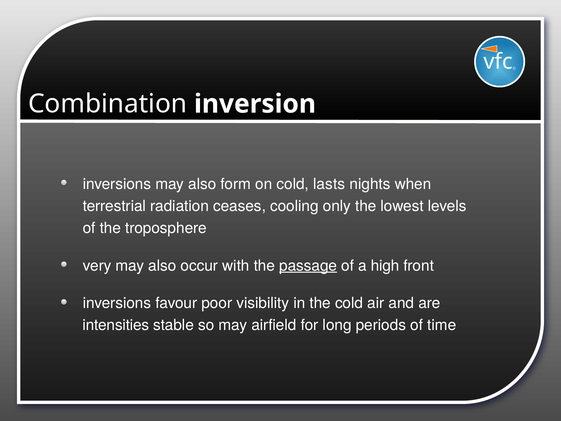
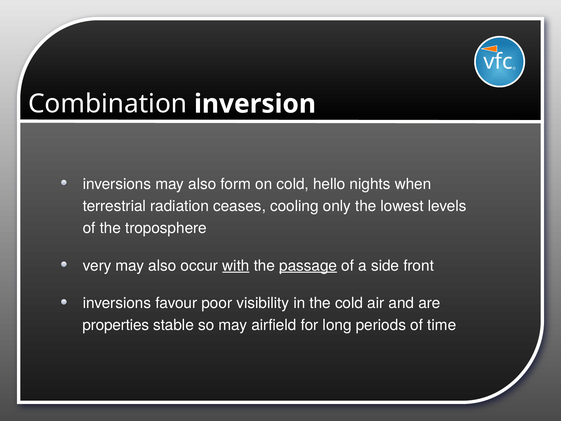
lasts: lasts -> hello (329, 184)
with underline: none -> present (236, 265)
high: high -> side (385, 265)
intensities: intensities -> properties (116, 325)
